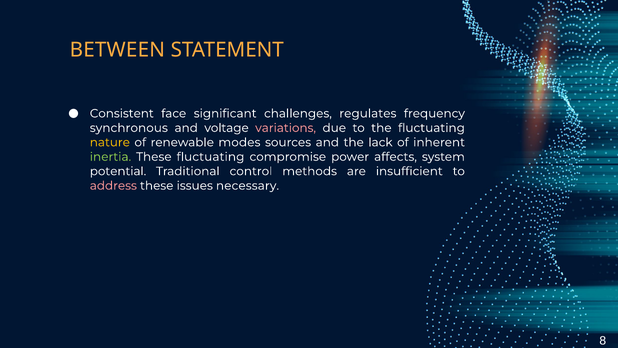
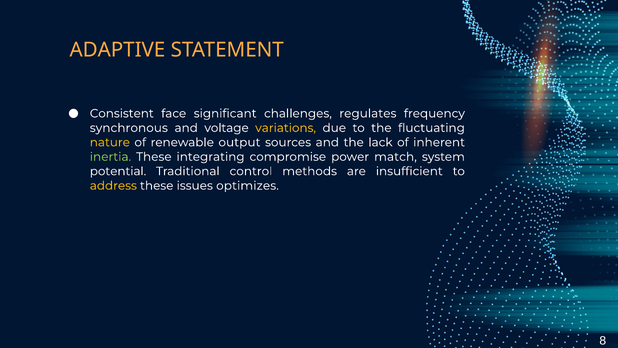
BETWEEN: BETWEEN -> ADAPTIVE (117, 50)
variations colour: pink -> yellow (286, 128)
modes: modes -> output (239, 142)
These fluctuating: fluctuating -> integrating (211, 157)
affects: affects -> match (395, 157)
address colour: pink -> yellow (113, 185)
necessary: necessary -> optimizes (247, 185)
